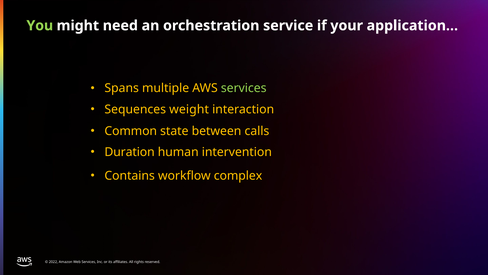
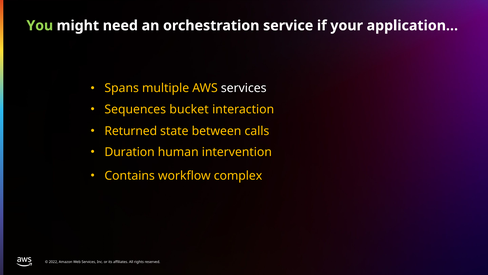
services colour: light green -> white (244, 88)
weight: weight -> bucket (189, 109)
Common: Common -> Returned (131, 131)
